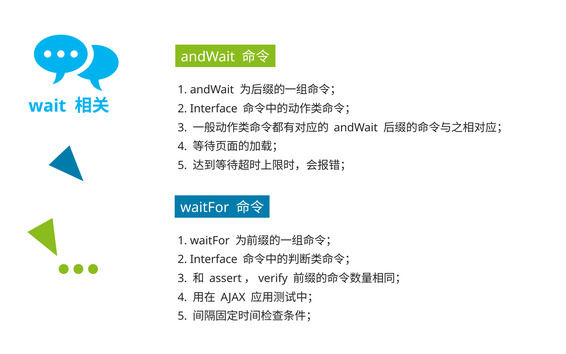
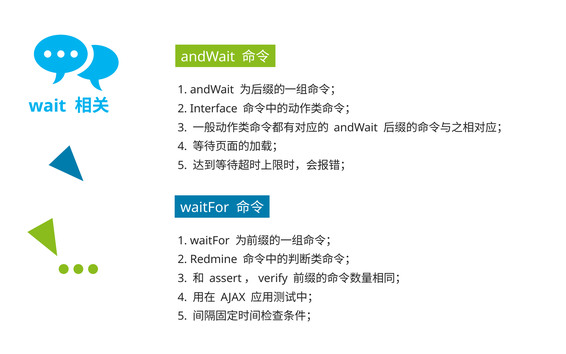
Interface: Interface -> Redmine (214, 259)
